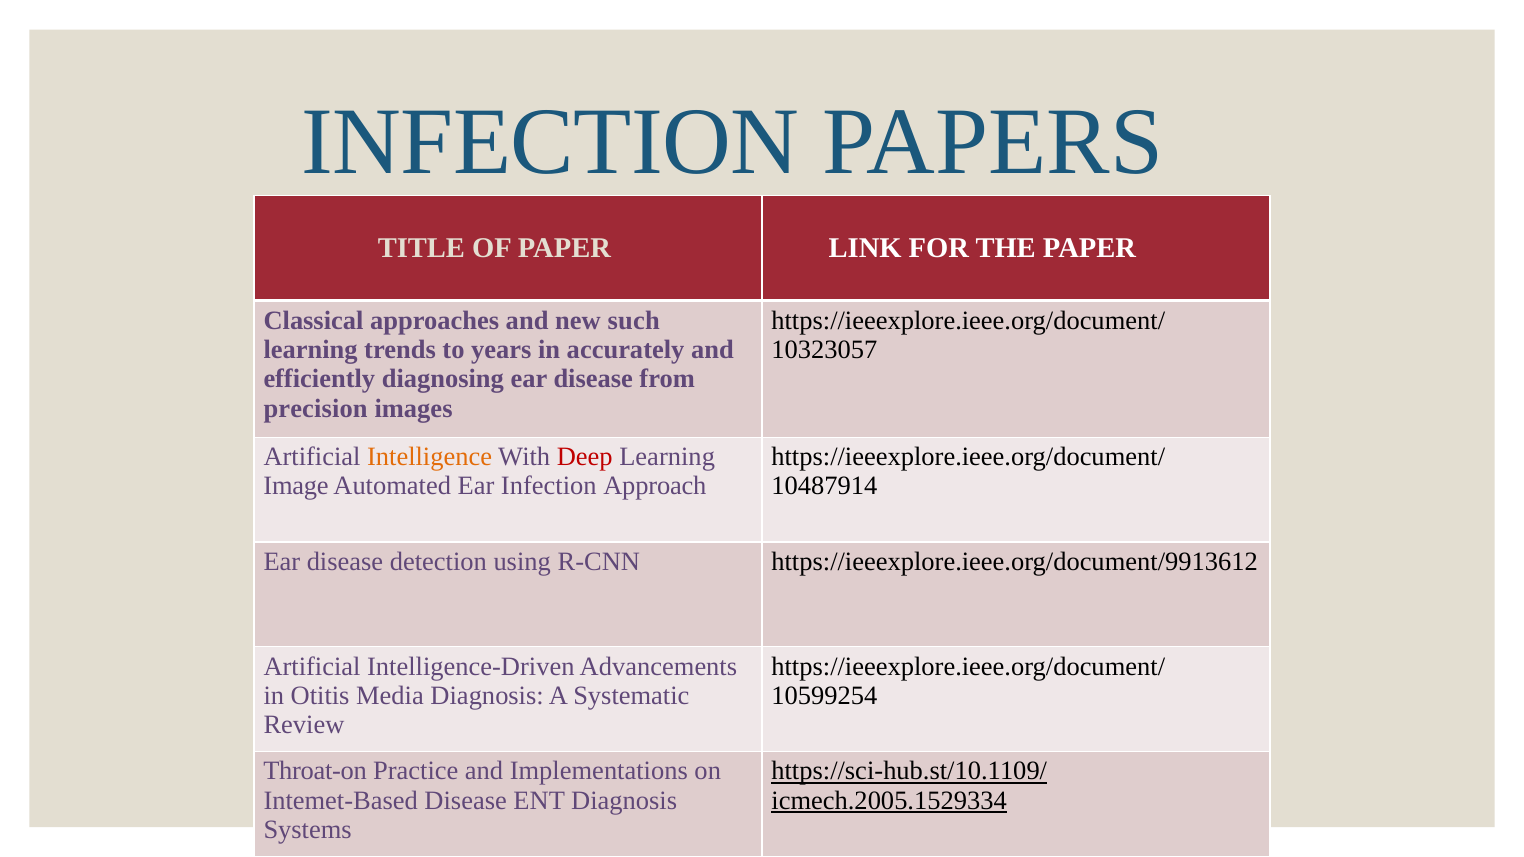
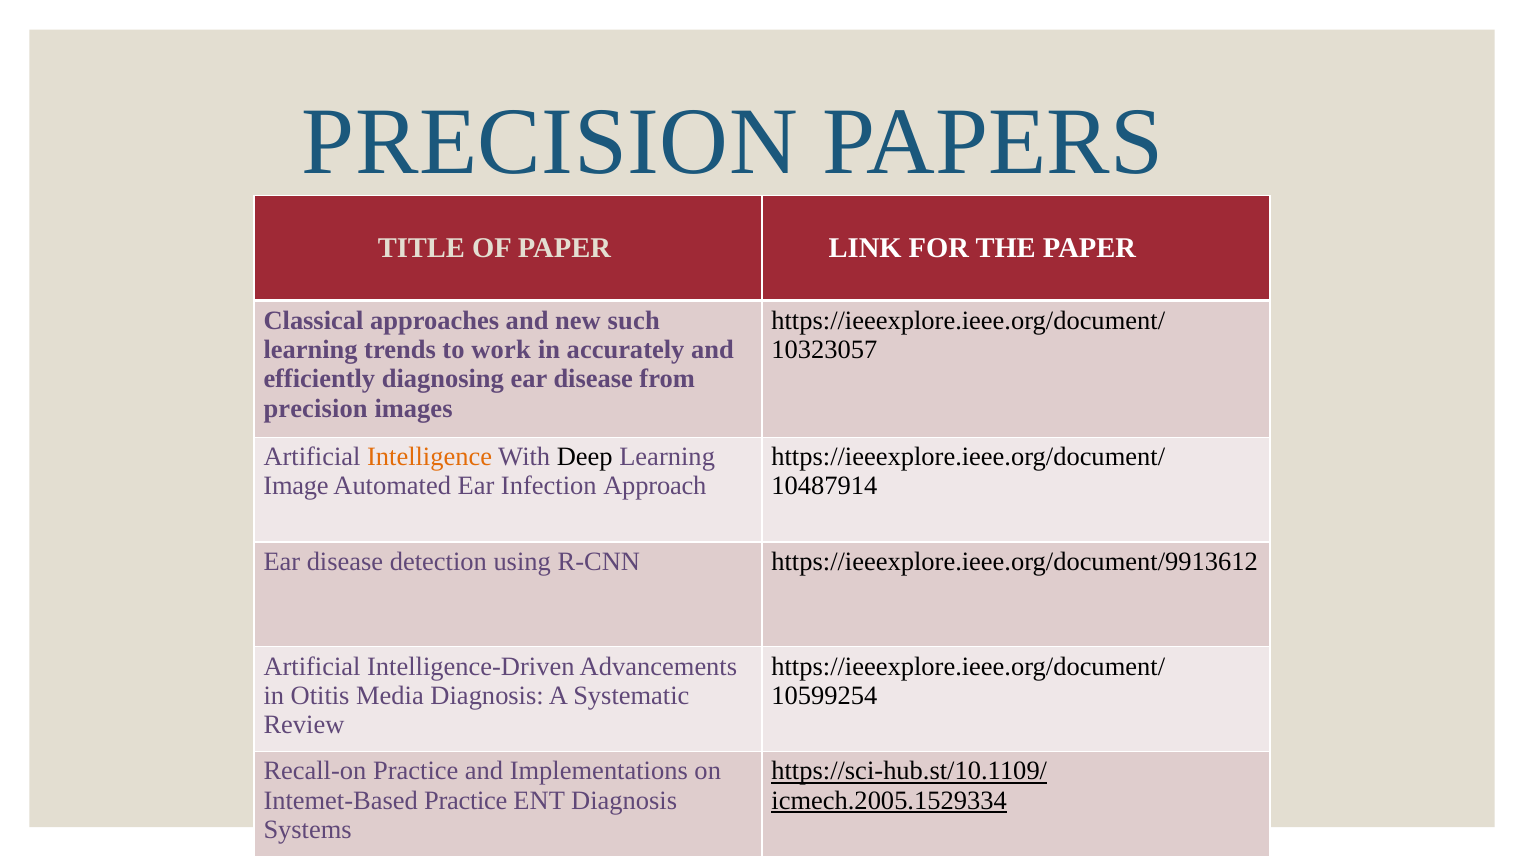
INFECTION: INFECTION -> PRECISION (550, 142)
years: years -> work (501, 350)
Deep colour: red -> black (585, 457)
Throat-on: Throat-on -> Recall-on (315, 771)
Intemet-Based Disease: Disease -> Practice (466, 801)
